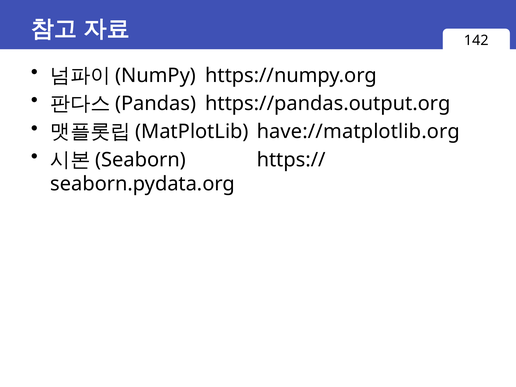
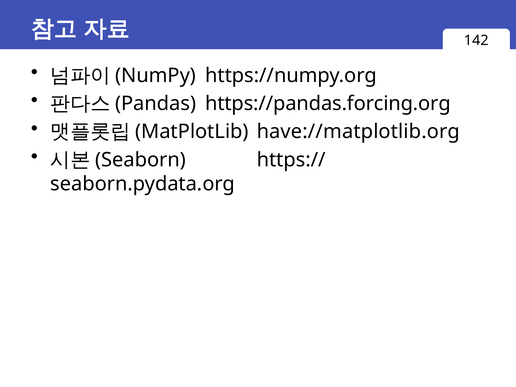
https://pandas.output.org: https://pandas.output.org -> https://pandas.forcing.org (328, 104)
